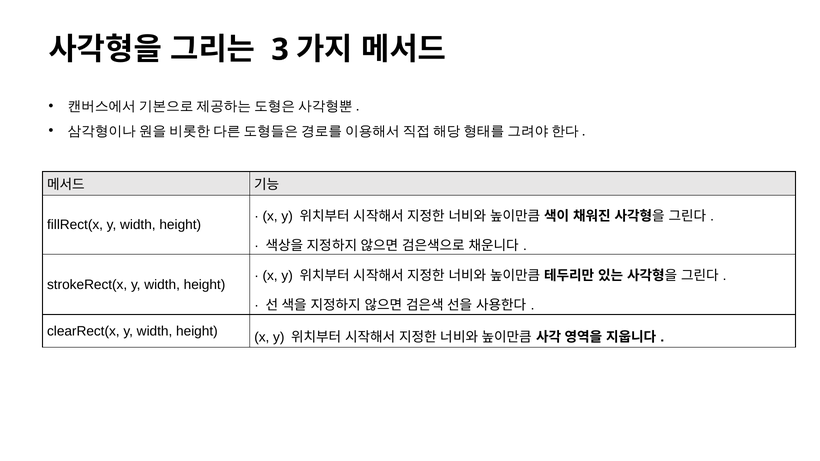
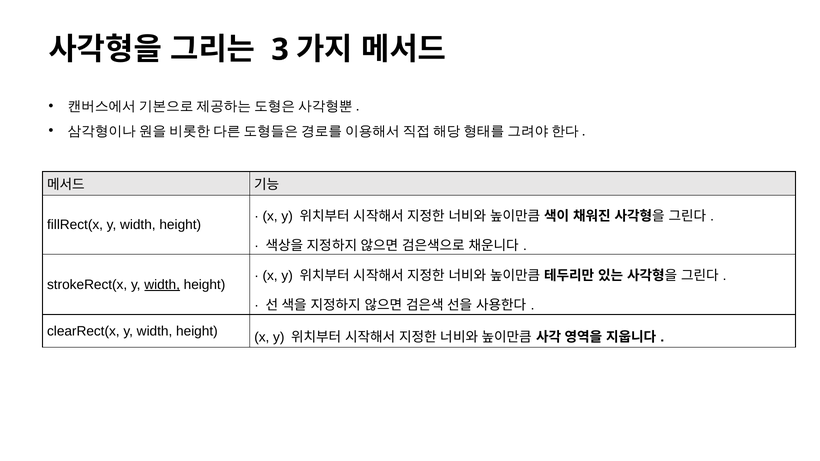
width underline: none -> present (162, 285)
